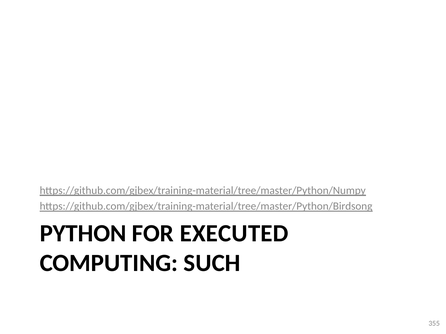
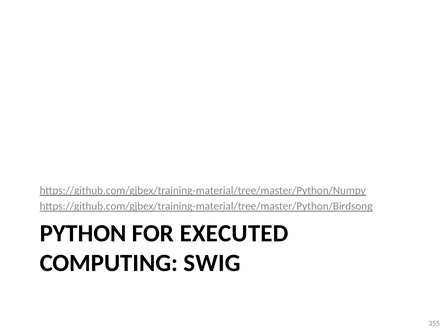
SUCH: SUCH -> SWIG (212, 263)
